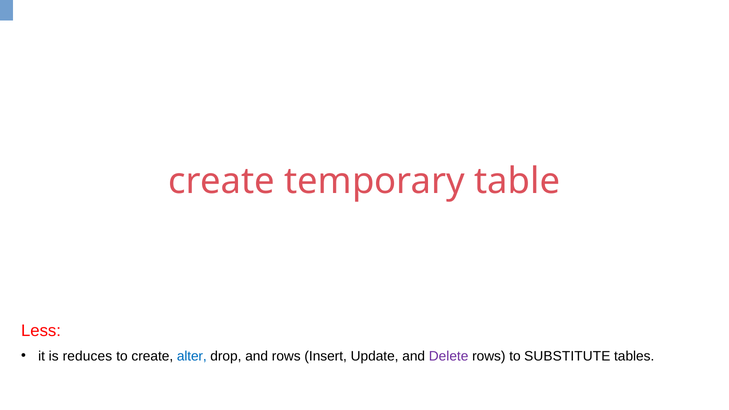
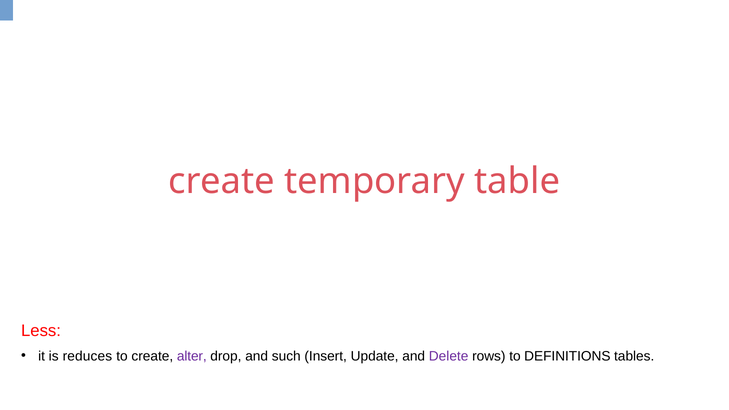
alter colour: blue -> purple (192, 356)
and rows: rows -> such (286, 356)
SUBSTITUTE: SUBSTITUTE -> DEFINITIONS (567, 356)
